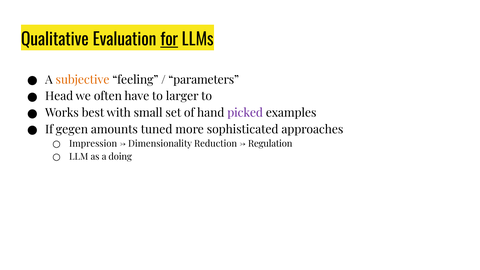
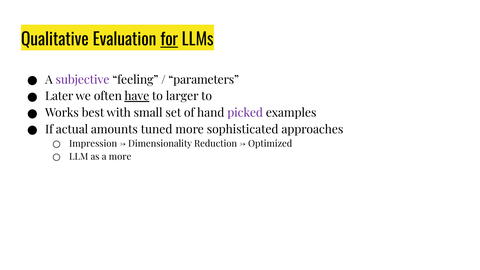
subjective colour: orange -> purple (83, 80)
Head: Head -> Later (59, 96)
have underline: none -> present (137, 96)
gegen: gegen -> actual (72, 129)
Regulation: Regulation -> Optimized (270, 144)
a doing: doing -> more (120, 157)
